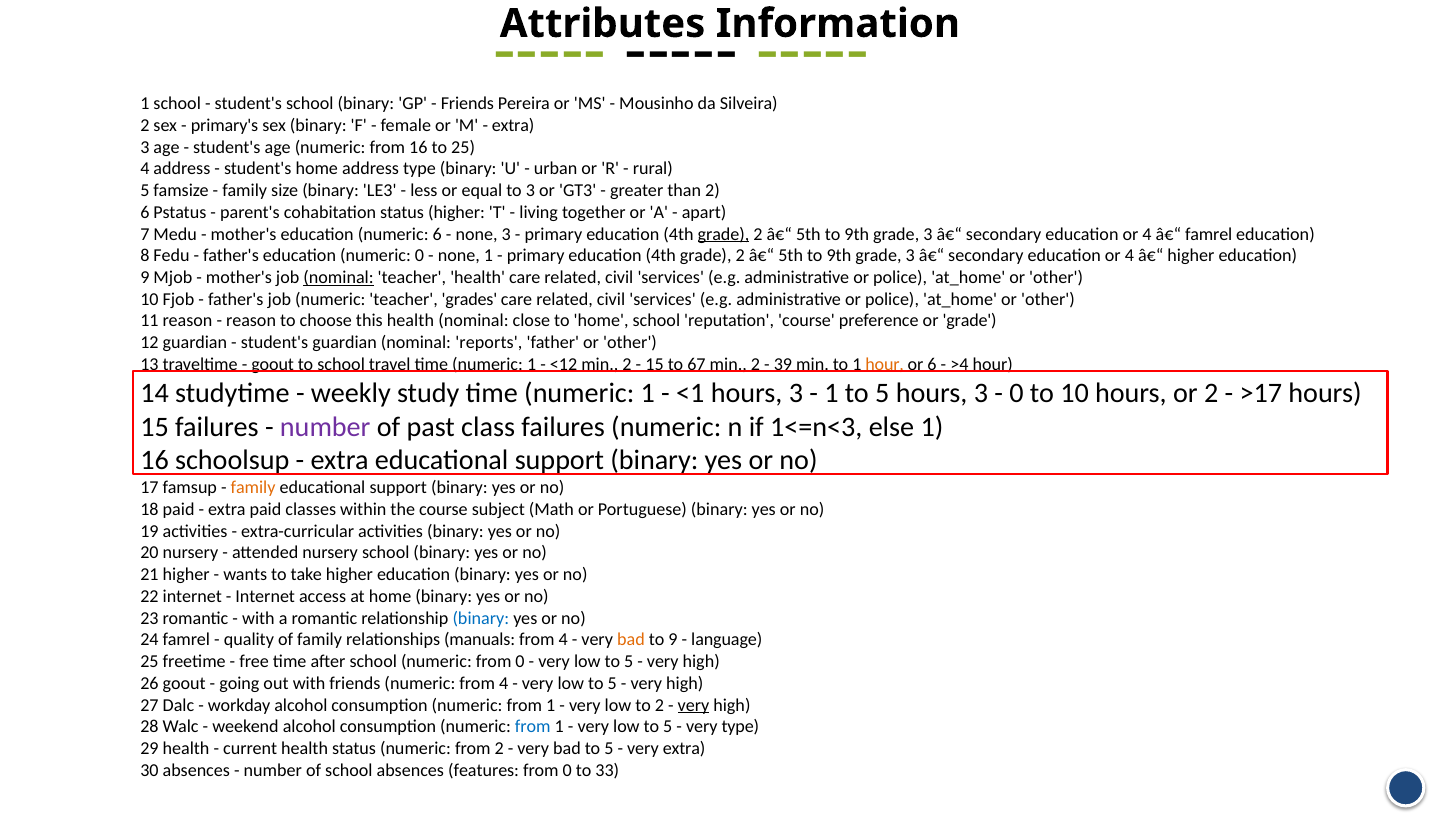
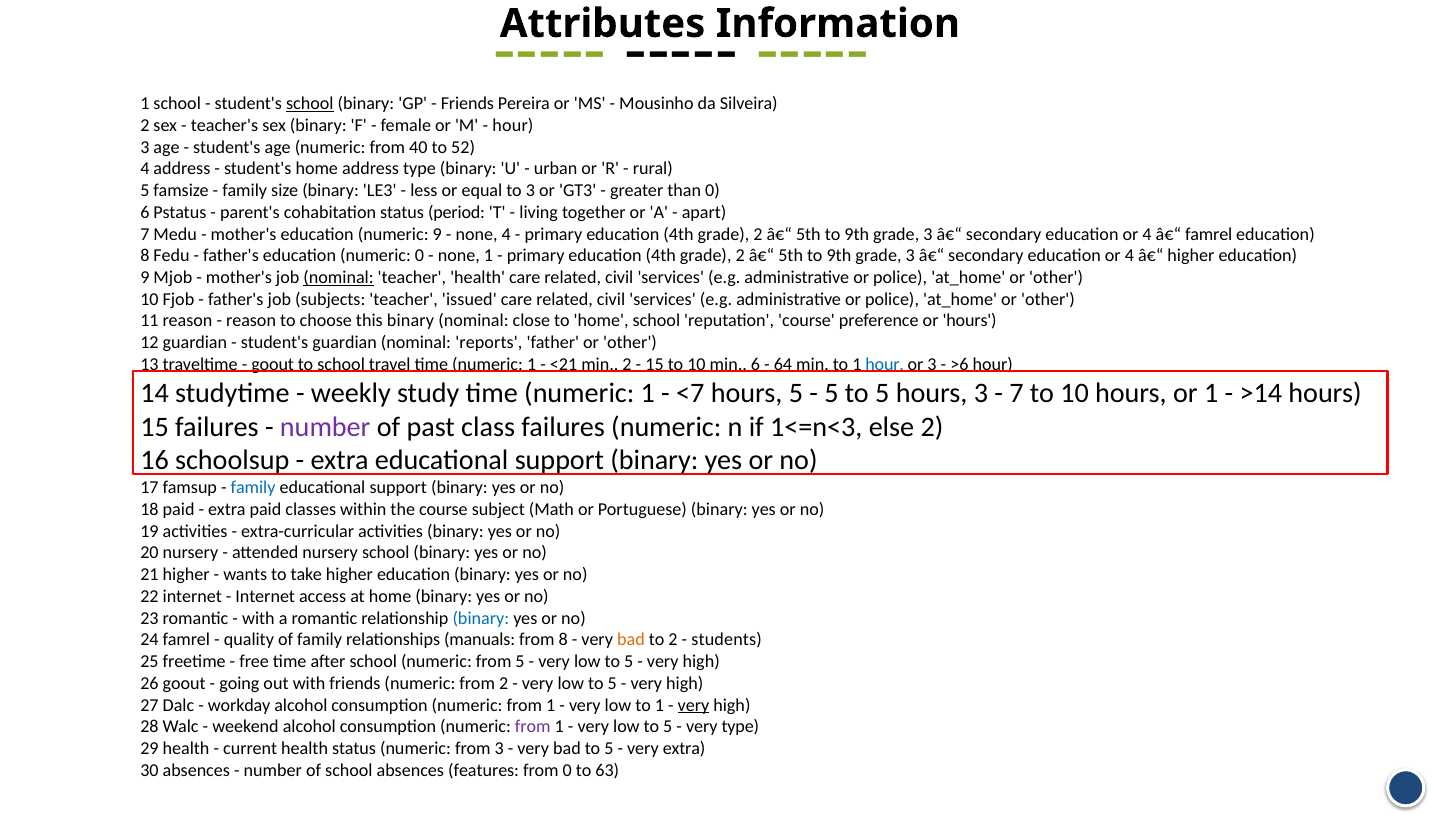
school underline: none -> present (310, 104)
primary's: primary's -> teacher's (224, 125)
extra: extra -> hour (513, 125)
from 16: 16 -> 40 (418, 147)
to 25: 25 -> 52 (463, 147)
than 2: 2 -> 0 (713, 191)
status higher: higher -> period (457, 212)
numeric 6: 6 -> 9 (437, 234)
none 3: 3 -> 4 (506, 234)
grade underline: present -> none (723, 234)
job numeric: numeric -> subjects (330, 299)
grades: grades -> issued (469, 299)
this health: health -> binary (410, 321)
or grade: grade -> hours (970, 321)
<12: <12 -> <21 (564, 364)
15 to 67: 67 -> 10 (696, 364)
2: 2 -> 6 (755, 364)
39: 39 -> 64 (783, 364)
hour colour: orange -> blue (885, 364)
or 6: 6 -> 3 (932, 364)
>4: >4 -> >6 (959, 364)
<1: <1 -> <7 (690, 393)
3: 3 -> 5 (796, 393)
1: 1 -> 5 (831, 393)
0: 0 -> 7 (1016, 393)
or 2: 2 -> 1 (1211, 393)
>17: >17 -> >14 (1261, 393)
else 1: 1 -> 2 (932, 427)
family colour: orange -> blue (253, 487)
4: 4 -> 8 (563, 639)
to 9: 9 -> 2 (673, 639)
language: language -> students (727, 639)
numeric from 0: 0 -> 5 (520, 661)
numeric from 4: 4 -> 2 (504, 683)
low to 2: 2 -> 1 (659, 705)
from colour: blue -> purple (533, 726)
from 2: 2 -> 3 (499, 748)
33: 33 -> 63 (607, 770)
